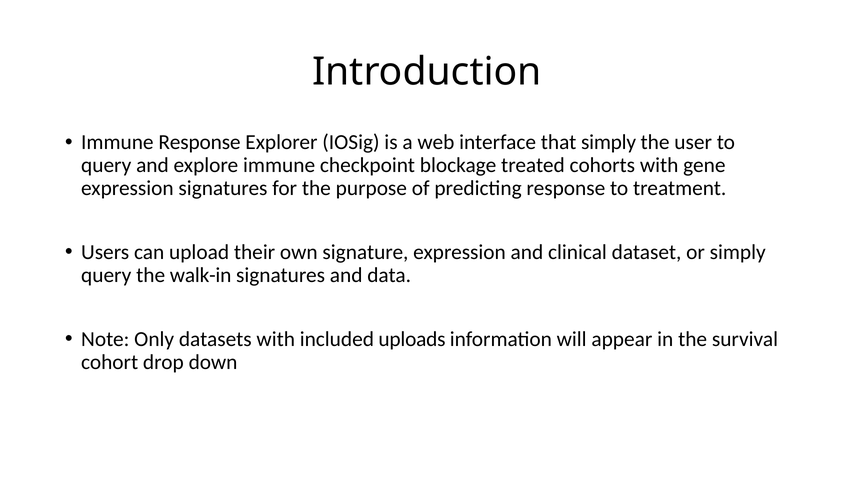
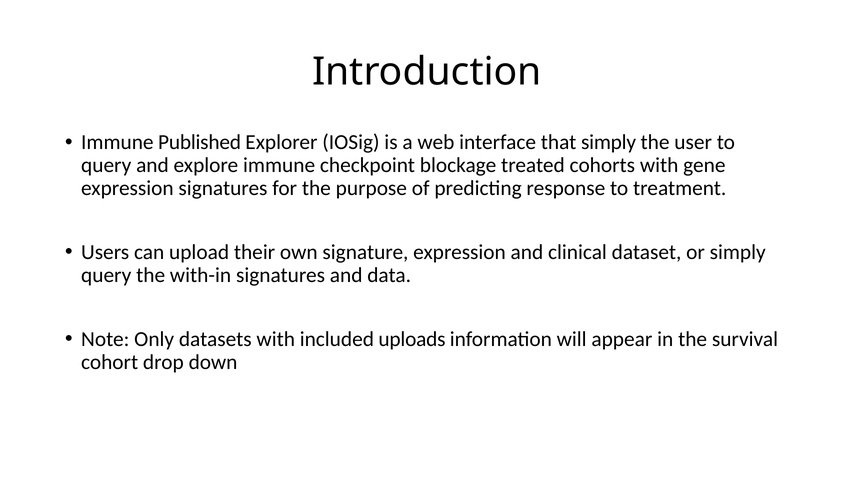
Immune Response: Response -> Published (200, 142)
walk-in: walk-in -> with-in (201, 276)
